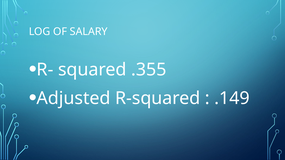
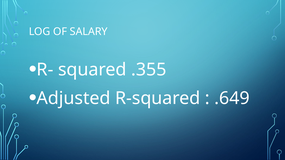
.149: .149 -> .649 (232, 98)
